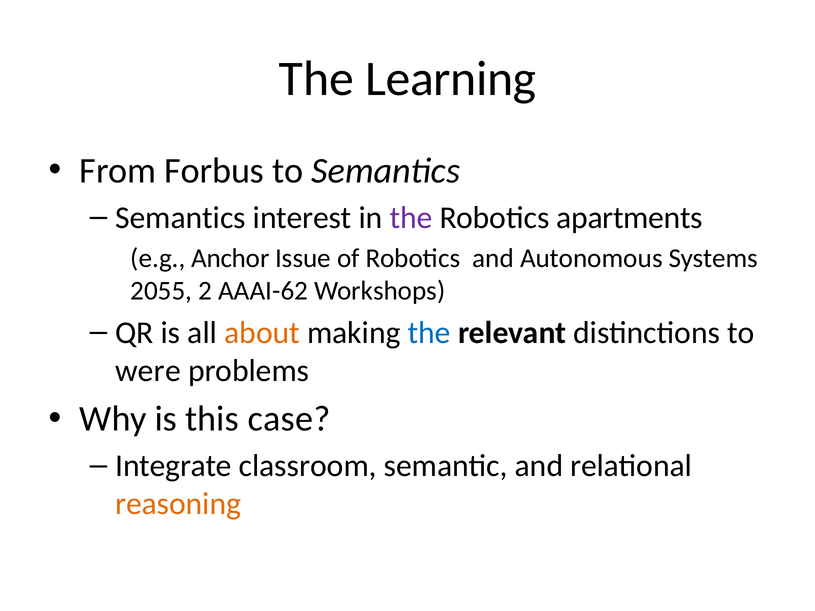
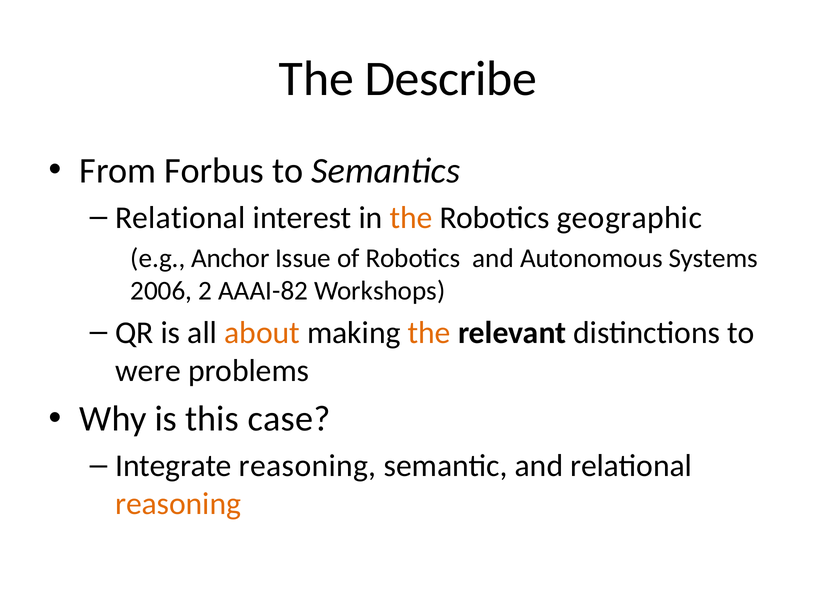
Learning: Learning -> Describe (451, 79)
Semantics: Semantics -> Relational (180, 218)
the colour: purple -> orange (411, 218)
apartments: apartments -> geographic (629, 218)
2055: 2055 -> 2006 (161, 291)
AAAI-62: AAAI-62 -> AAAI-82 (263, 291)
the colour: blue -> orange (429, 333)
Integrate classroom: classroom -> reasoning (308, 466)
